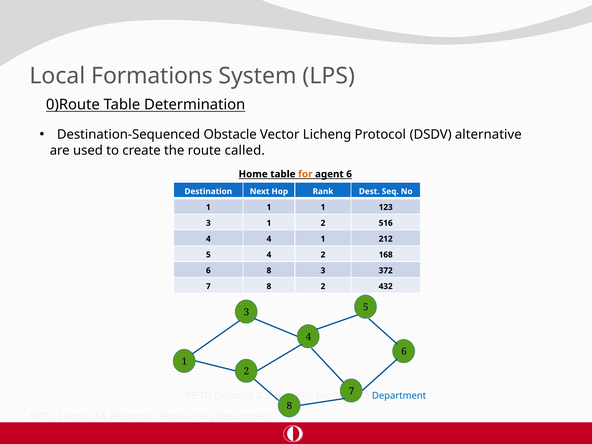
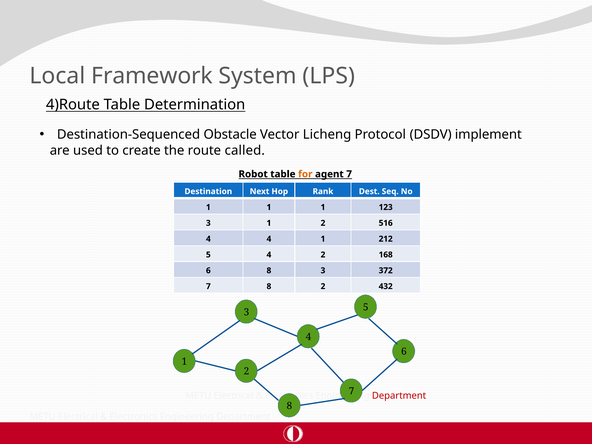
Formations: Formations -> Framework (152, 76)
0)Route: 0)Route -> 4)Route (73, 105)
alternative: alternative -> implement (488, 135)
Home: Home -> Robot (253, 174)
agent 6: 6 -> 7 (349, 174)
Department colour: blue -> red (399, 396)
